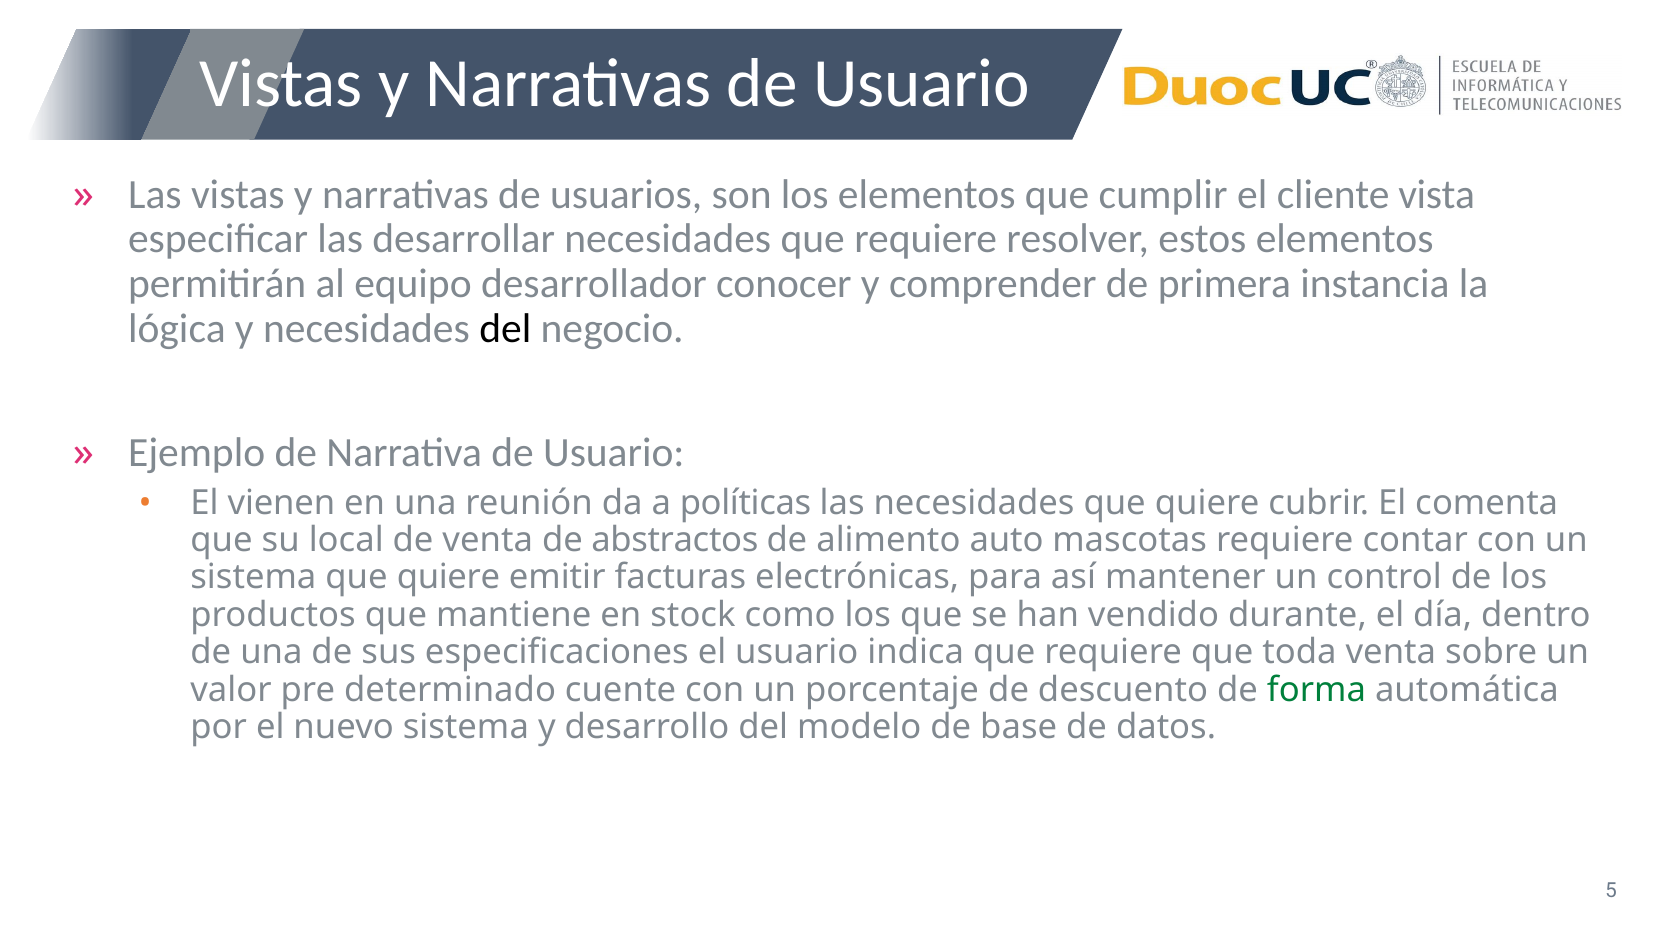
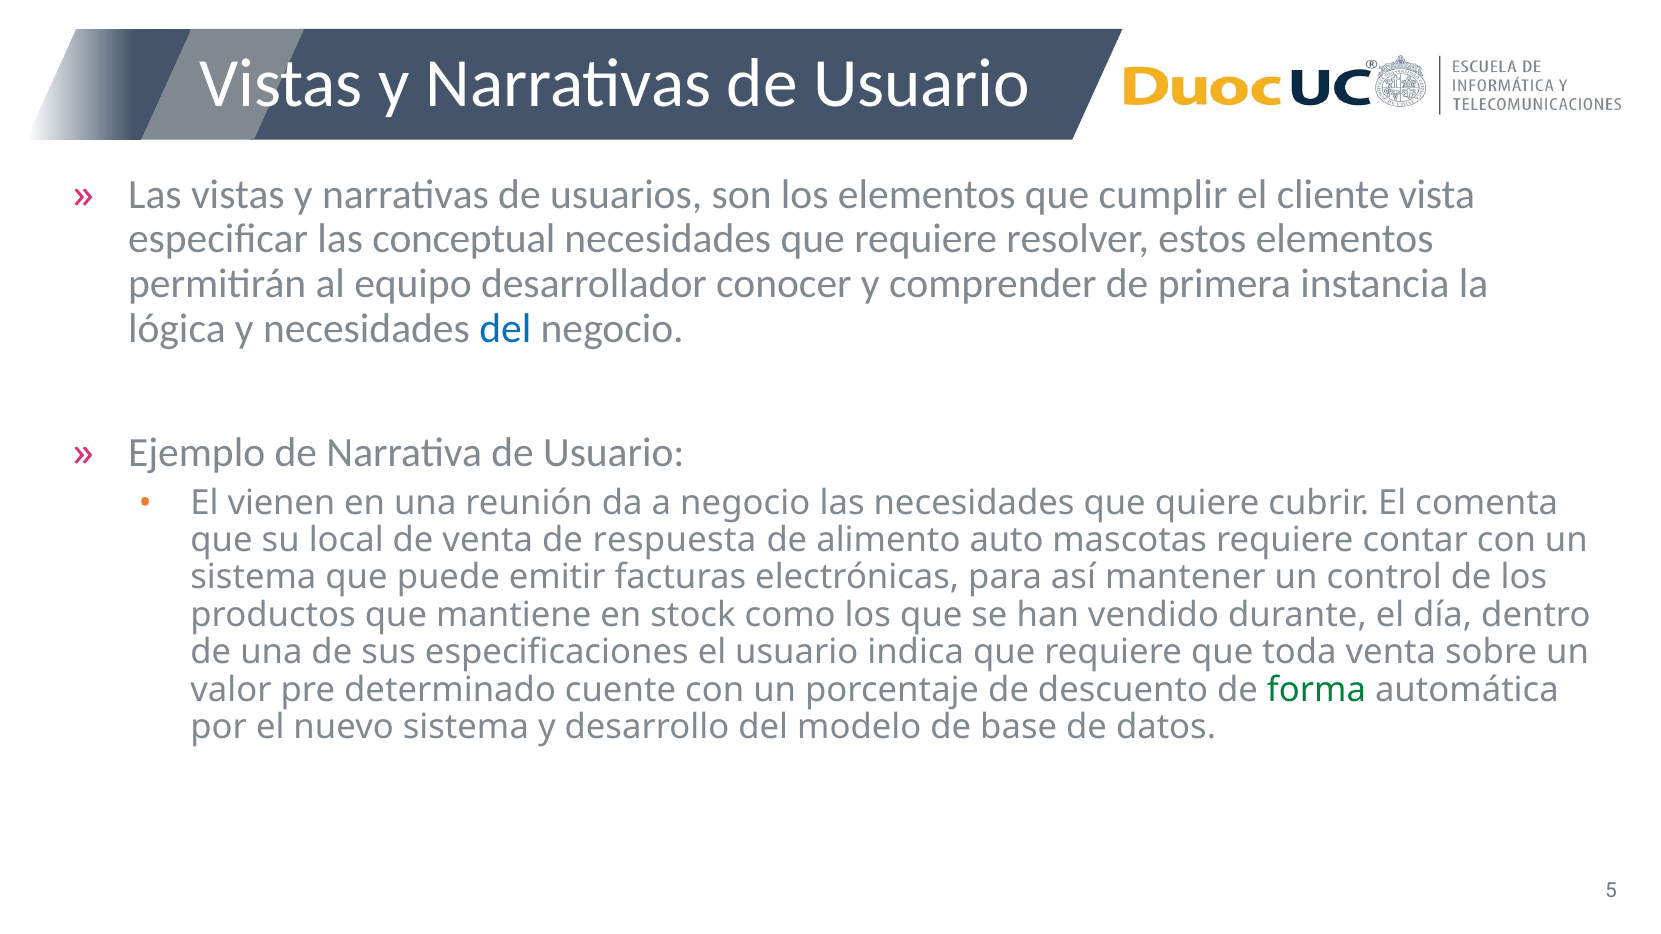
desarrollar: desarrollar -> conceptual (464, 239)
del colour: black -> blue (505, 329)
a políticas: políticas -> negocio (745, 503)
abstractos: abstractos -> respuesta (674, 540)
sistema que quiere: quiere -> puede (448, 578)
